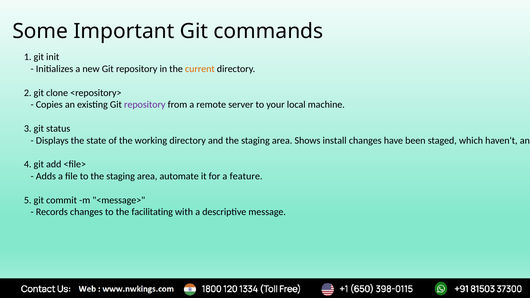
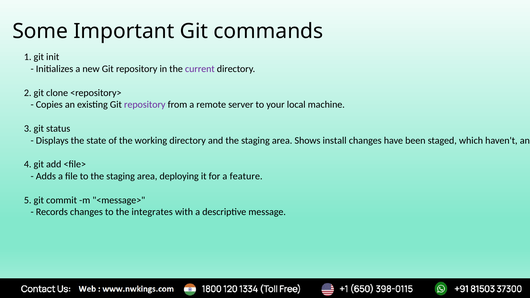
current colour: orange -> purple (200, 69)
automate: automate -> deploying (179, 176)
facilitating: facilitating -> integrates (152, 212)
